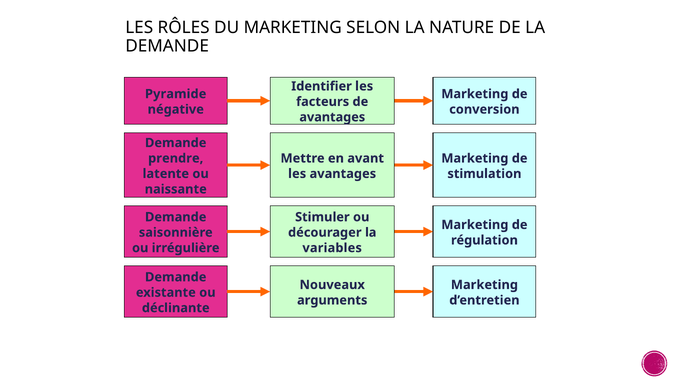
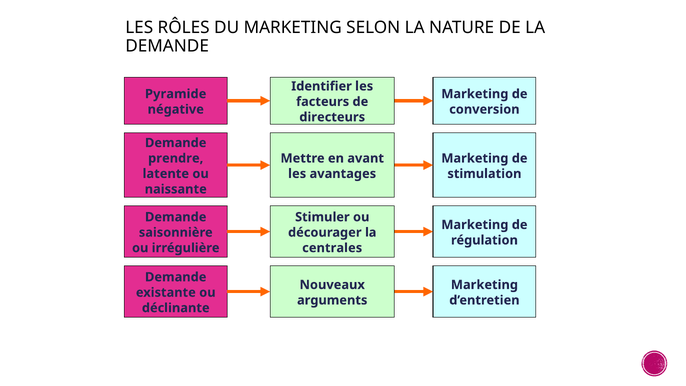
avantages: avantages -> directeurs (332, 117)
variables: variables -> centrales (332, 248)
